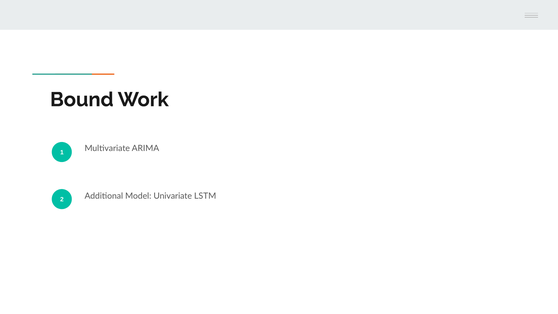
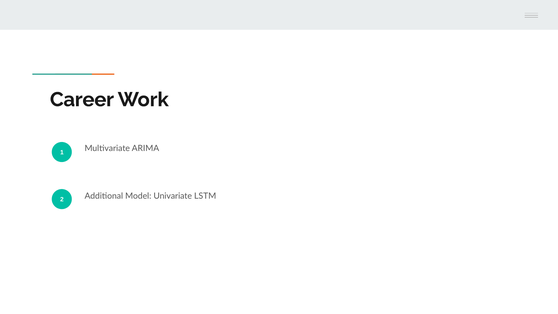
Bound: Bound -> Career (82, 100)
